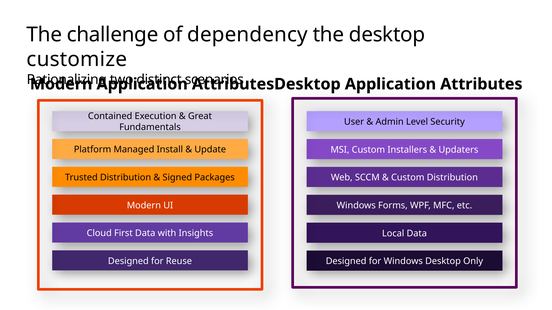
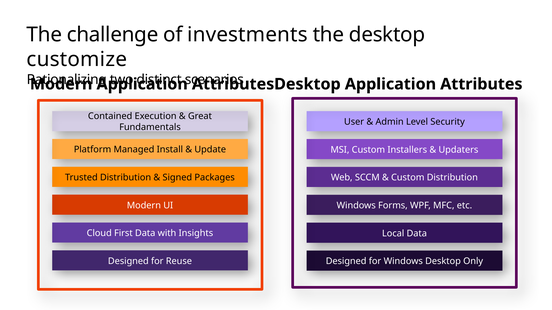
dependency: dependency -> investments (248, 35)
